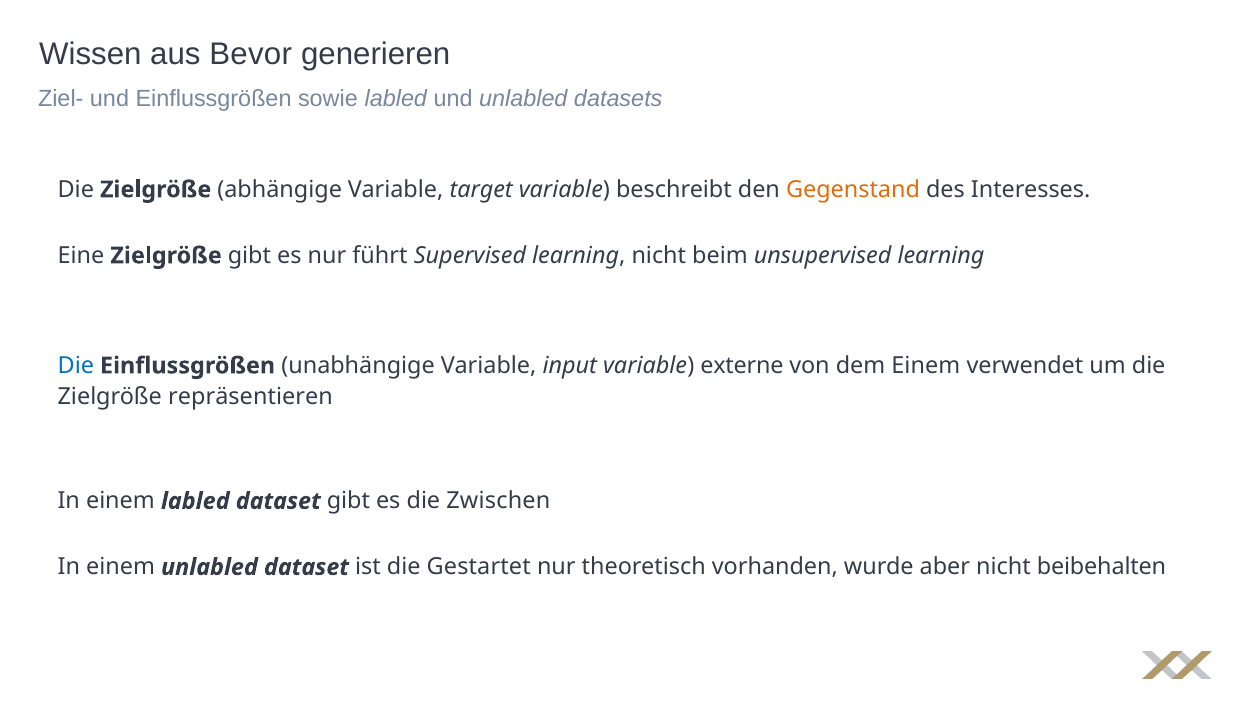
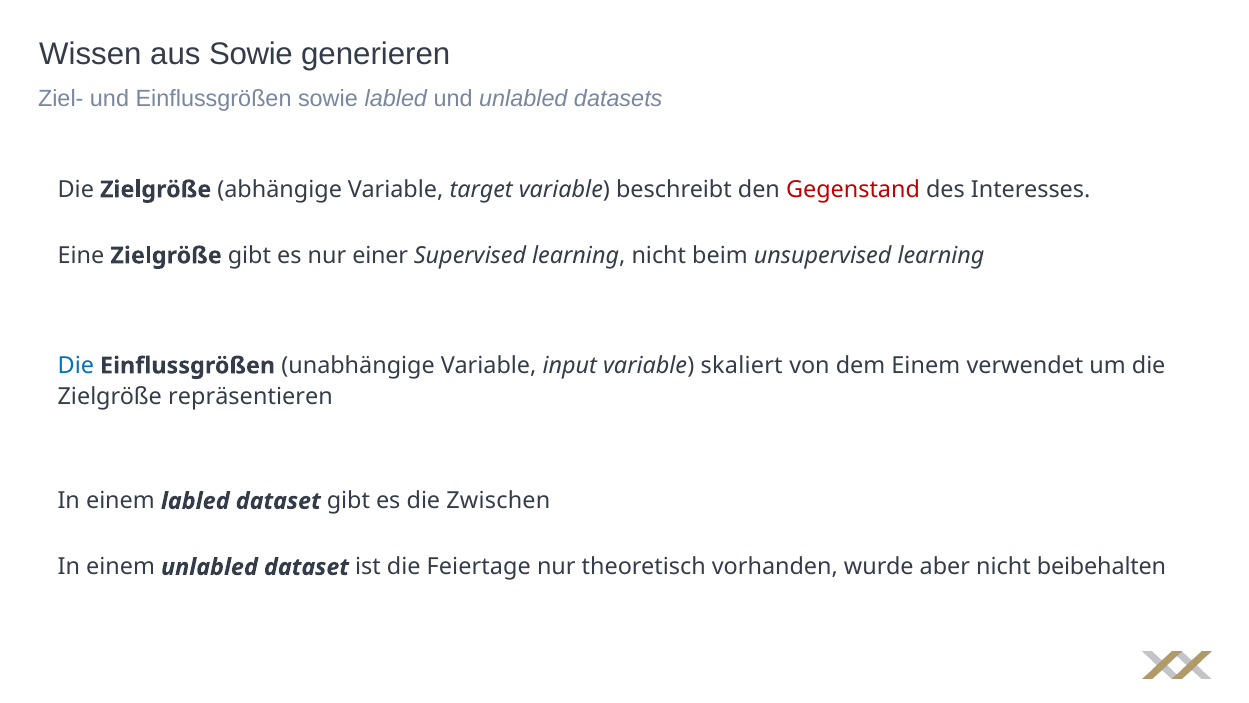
aus Bevor: Bevor -> Sowie (251, 54)
Gegenstand colour: orange -> red (853, 189)
führt: führt -> einer (380, 255)
externe: externe -> skaliert (742, 365)
Gestartet: Gestartet -> Feiertage (479, 567)
